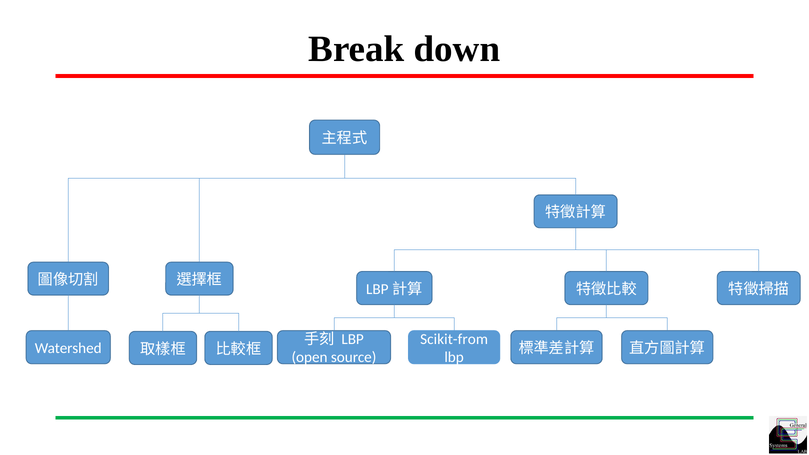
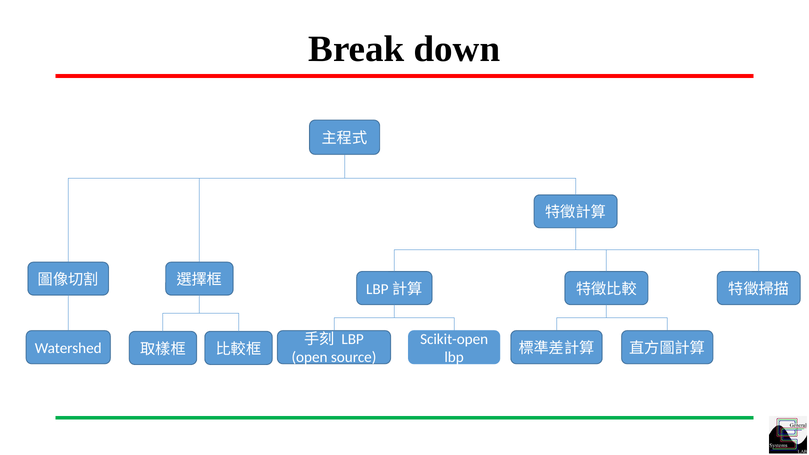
Scikit-from: Scikit-from -> Scikit-open (454, 339)
